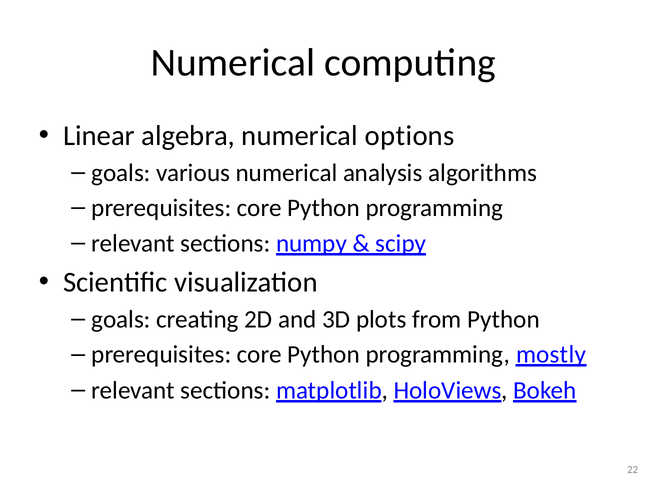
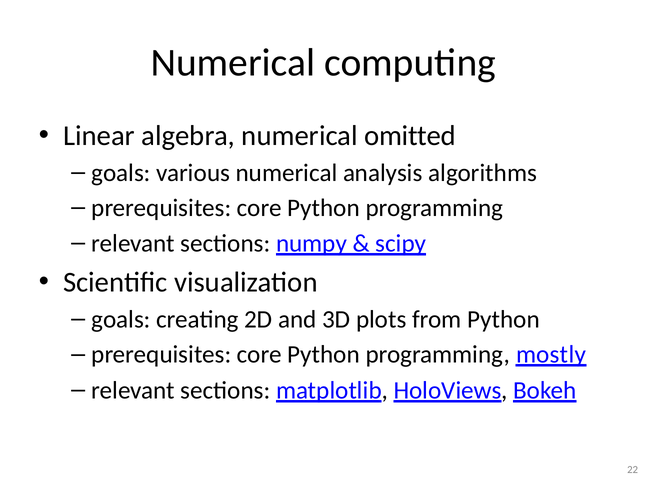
options: options -> omitted (410, 136)
